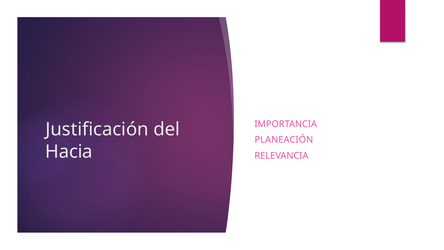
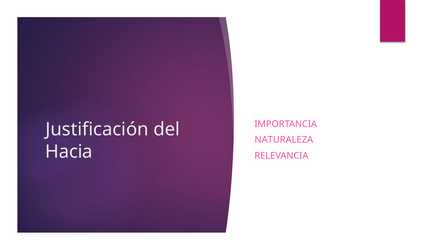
PLANEACIÓN: PLANEACIÓN -> NATURALEZA (284, 140)
